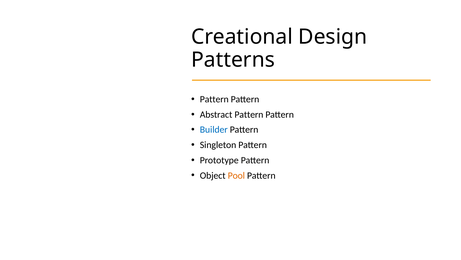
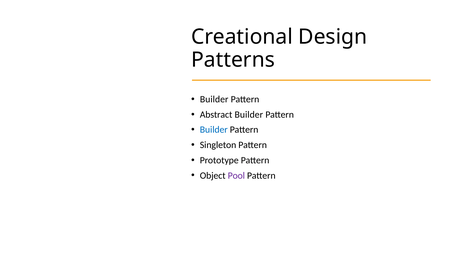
Pattern: Pattern -> Builder (214, 99)
Abstract Pattern: Pattern -> Builder (249, 114)
Pool colour: orange -> purple (236, 175)
